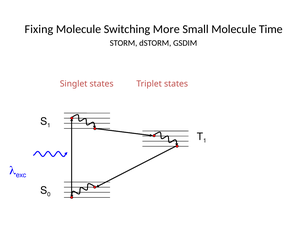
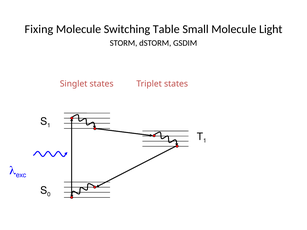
More: More -> Table (166, 29)
Time: Time -> Light (271, 29)
